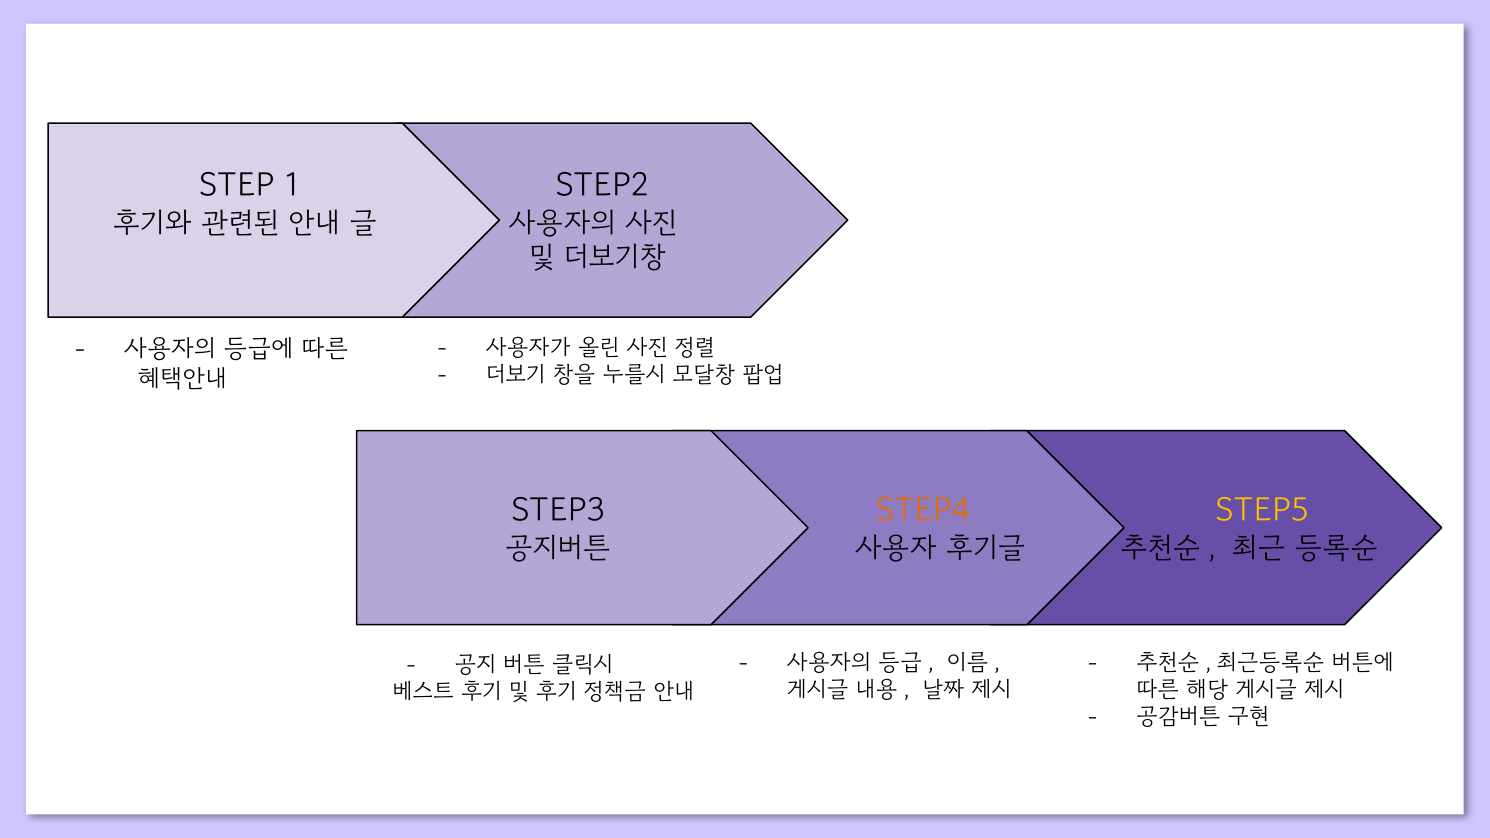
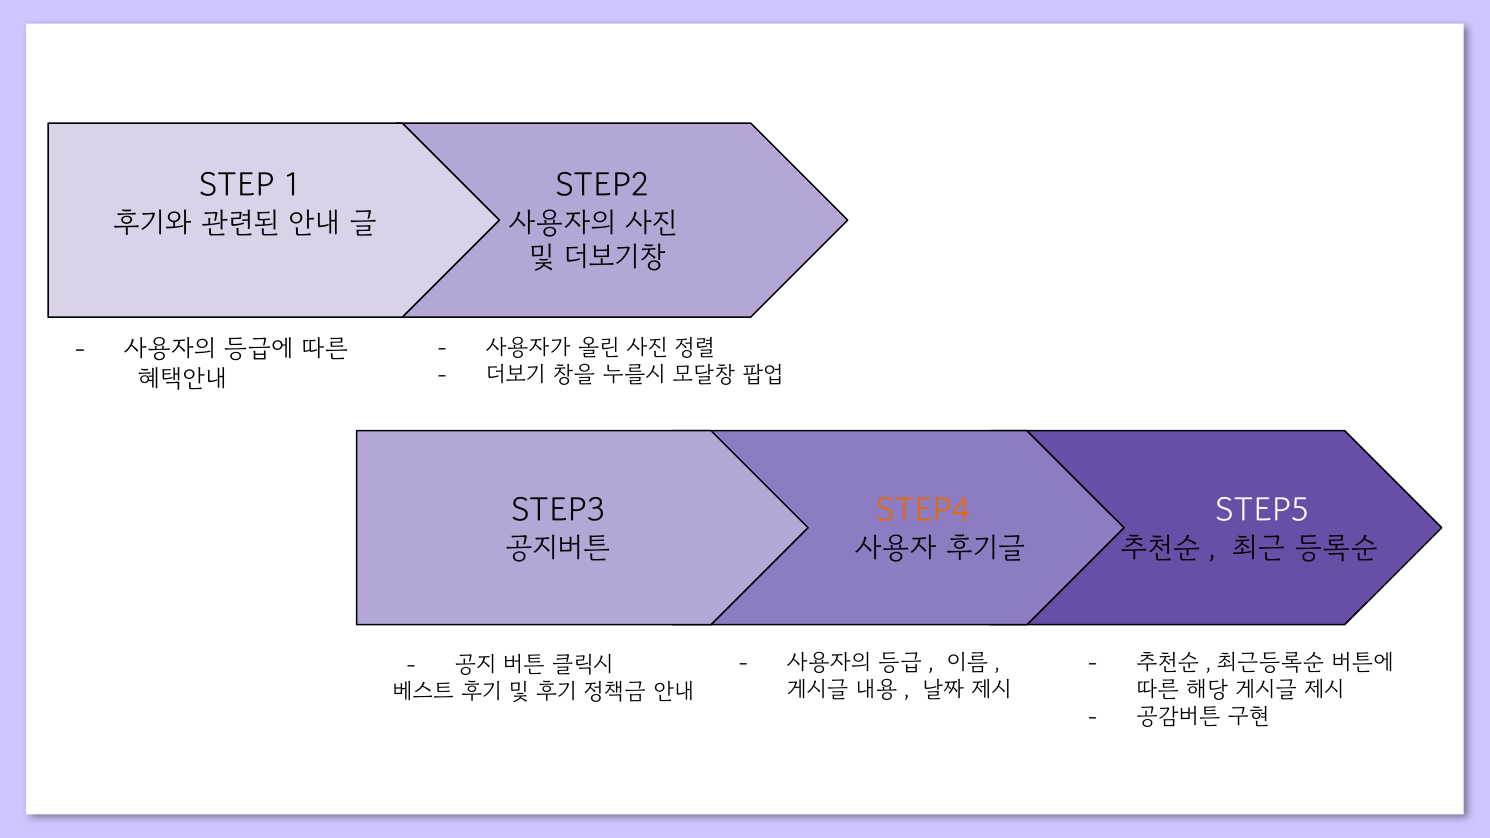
STEP5 colour: yellow -> white (1262, 513)
